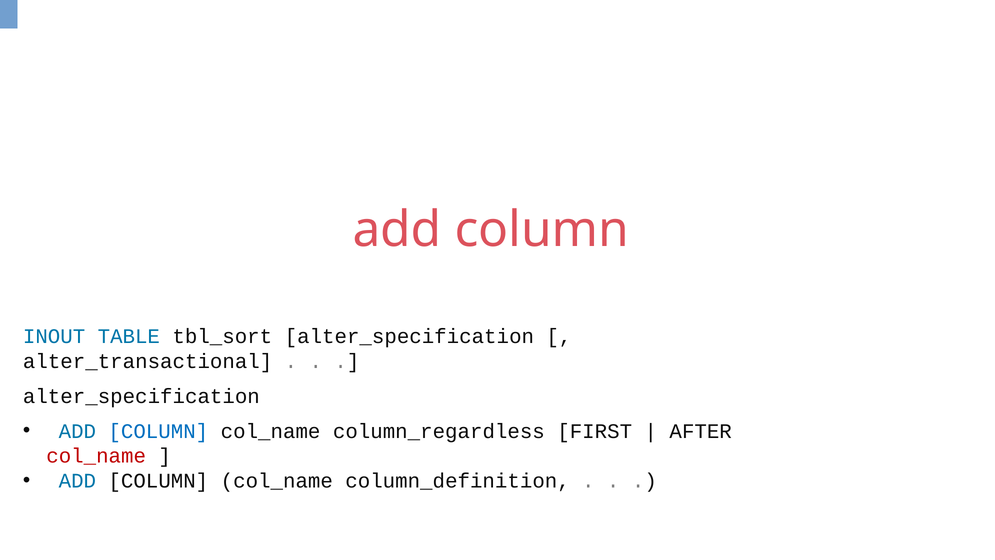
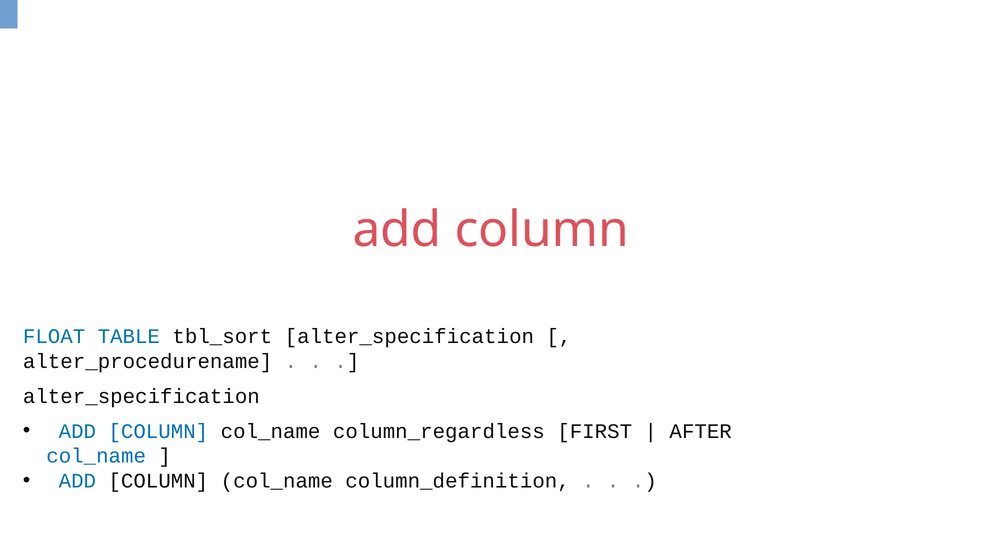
INOUT: INOUT -> FLOAT (54, 336)
alter_transactional: alter_transactional -> alter_procedurename (148, 361)
col_name colour: red -> blue (96, 456)
